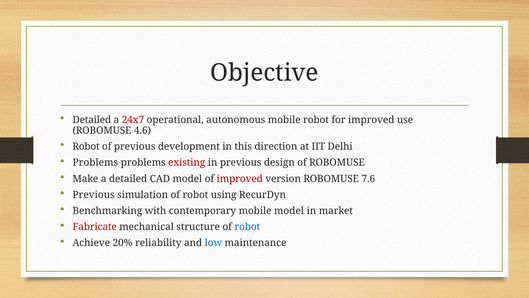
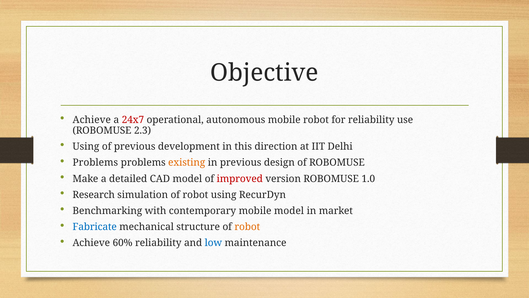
Detailed: Detailed -> Achieve (92, 120)
for improved: improved -> reliability (371, 120)
4.6: 4.6 -> 2.3 (143, 130)
Robot: Robot -> Using (86, 146)
existing colour: red -> orange (187, 162)
7.6: 7.6 -> 1.0 (368, 178)
Previous: Previous -> Research (94, 195)
Fabricate colour: red -> blue (95, 227)
robot colour: blue -> orange (247, 227)
20%: 20% -> 60% (123, 243)
